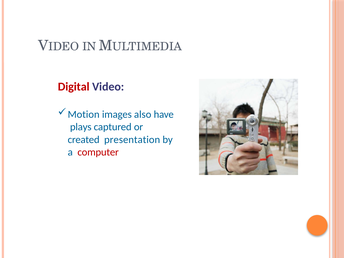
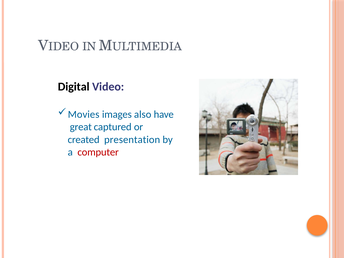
Digital colour: red -> black (74, 87)
Motion: Motion -> Movies (84, 114)
plays: plays -> great (81, 127)
